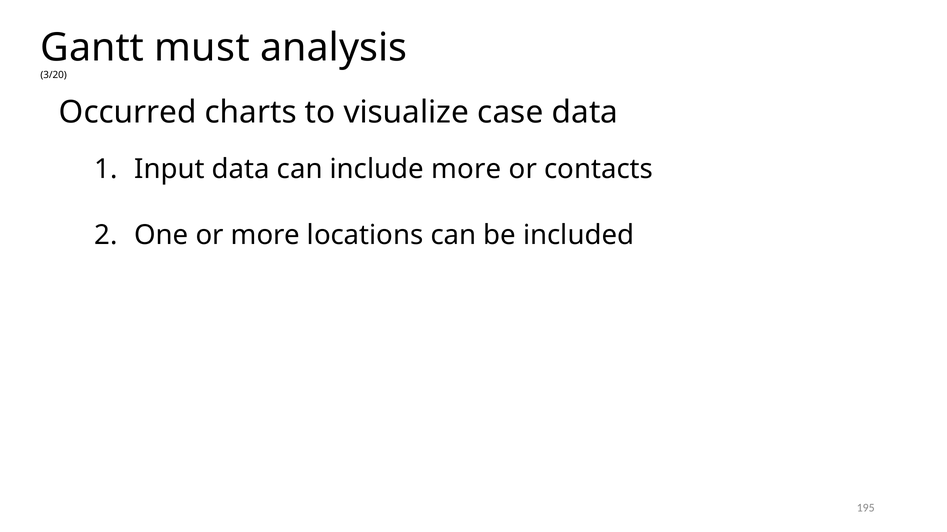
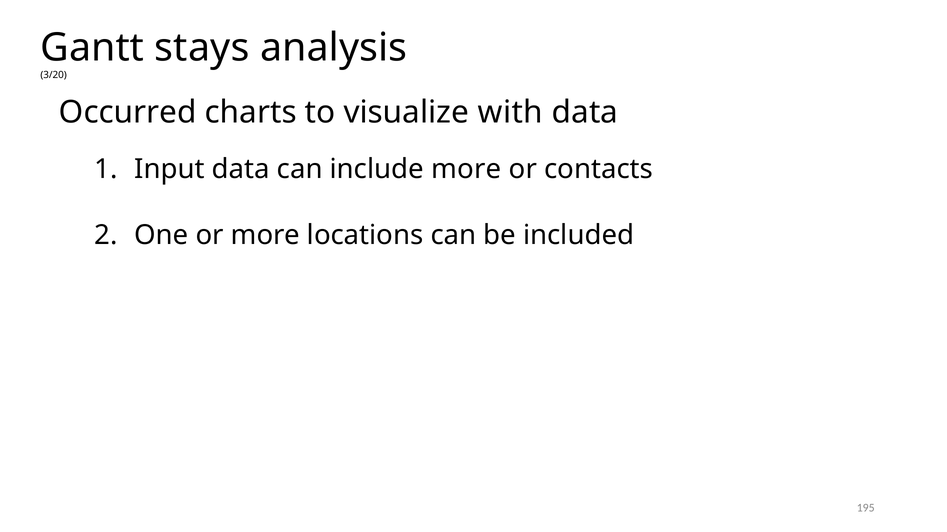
must: must -> stays (202, 48)
case: case -> with (510, 113)
